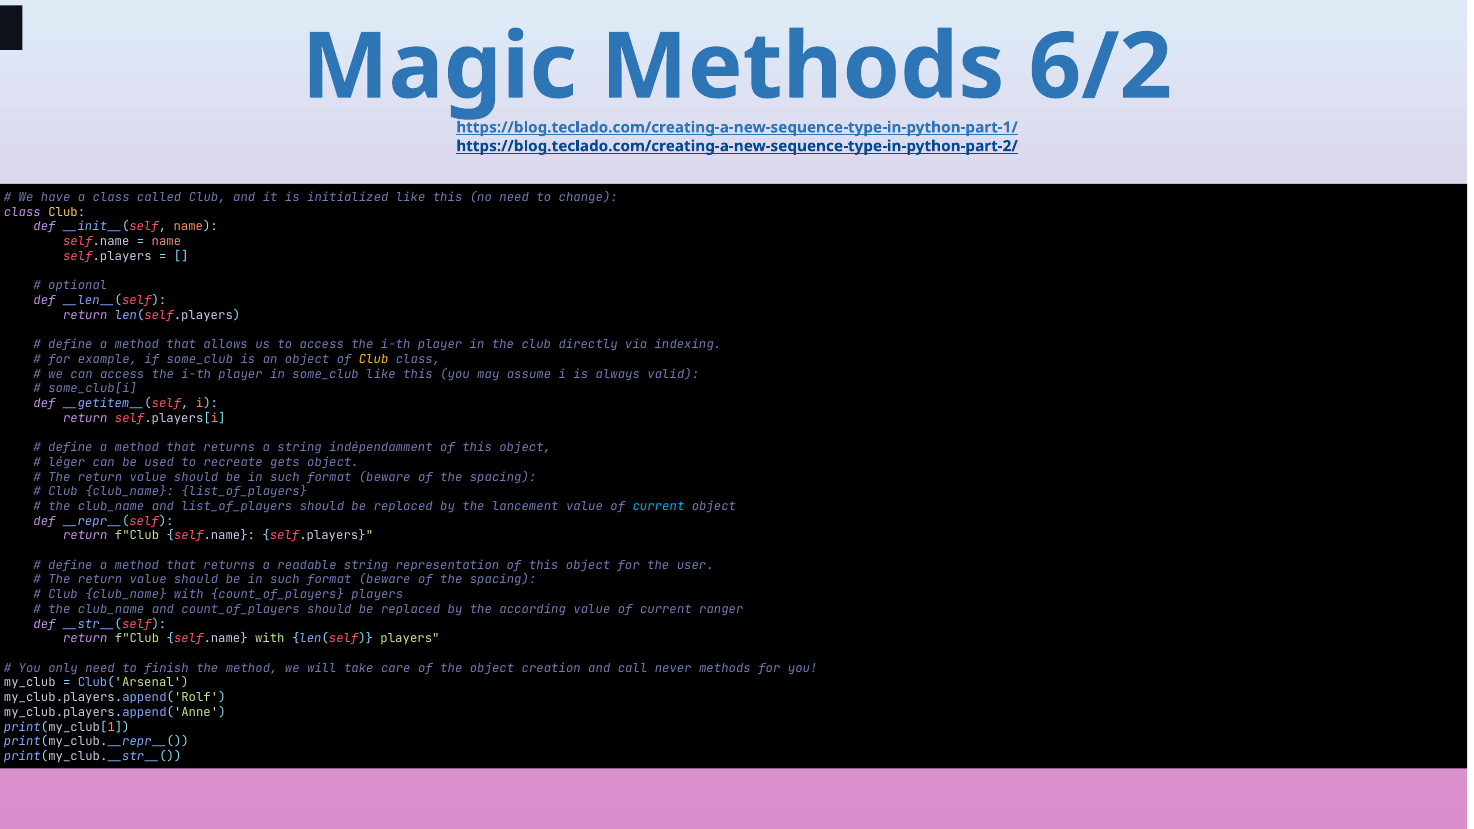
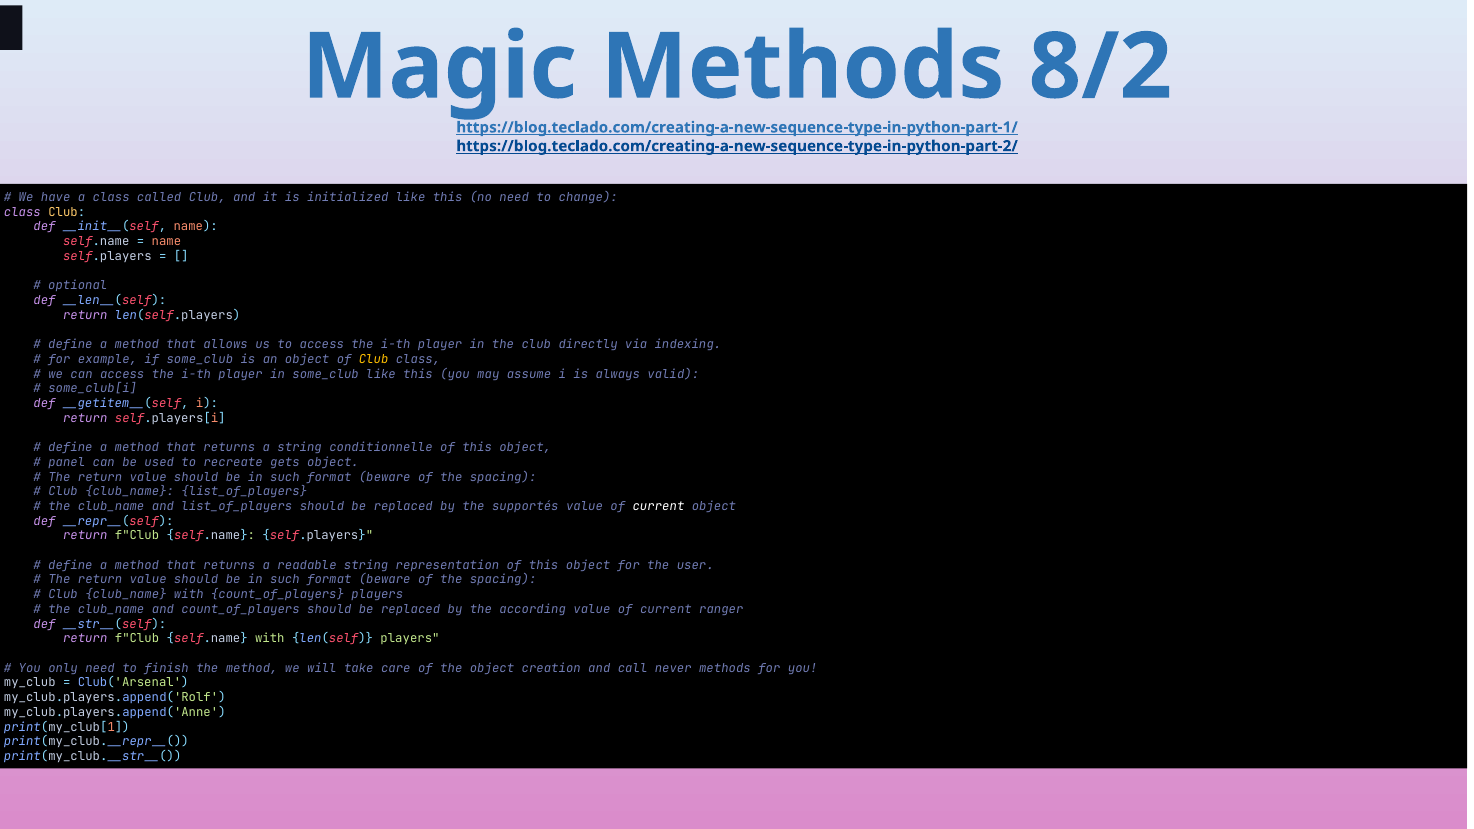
6/2: 6/2 -> 8/2 (1100, 67)
indépendamment: indépendamment -> conditionnelle (381, 448)
léger: léger -> panel (67, 462)
lancement: lancement -> supportés (525, 506)
current colour: light blue -> white (658, 506)
